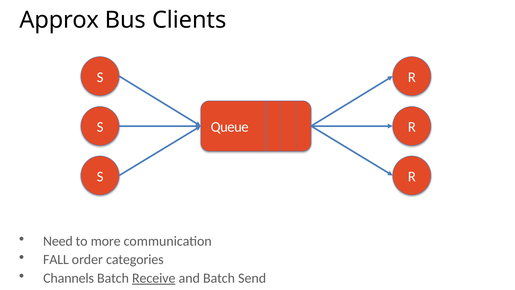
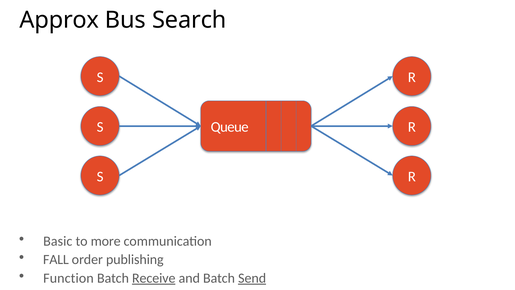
Clients: Clients -> Search (189, 20)
Need: Need -> Basic (58, 241)
categories: categories -> publishing (135, 259)
Channels: Channels -> Function (68, 278)
Send underline: none -> present (252, 278)
